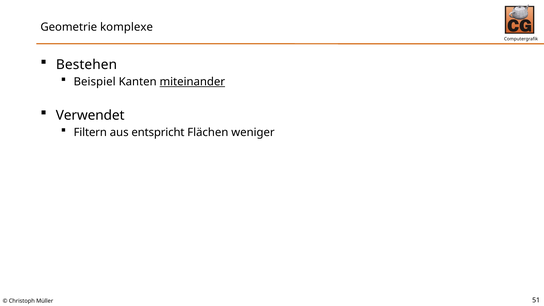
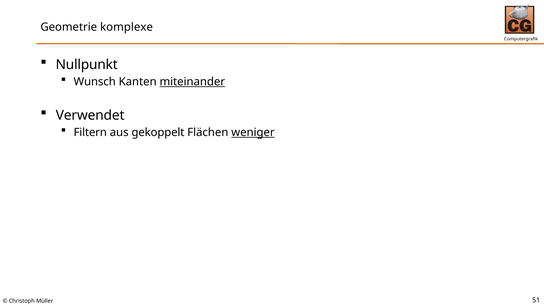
Bestehen: Bestehen -> Nullpunkt (87, 65)
Beispiel: Beispiel -> Wunsch (95, 82)
entspricht: entspricht -> gekoppelt (158, 132)
weniger underline: none -> present (253, 132)
